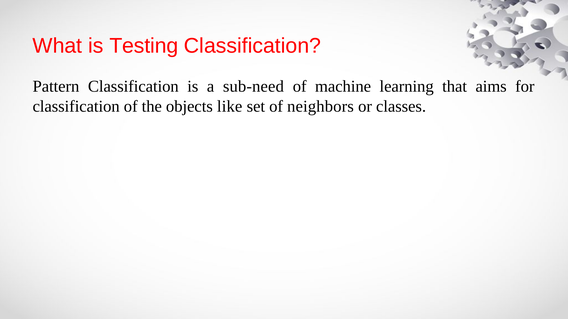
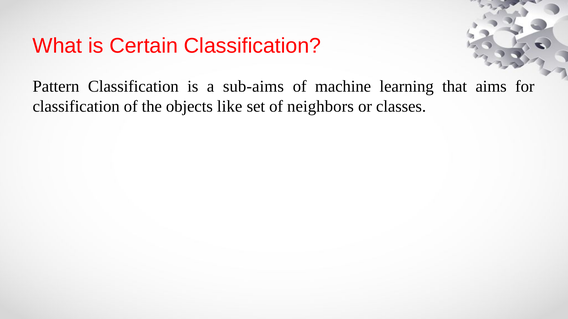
Testing: Testing -> Certain (144, 46)
sub-need: sub-need -> sub-aims (253, 87)
